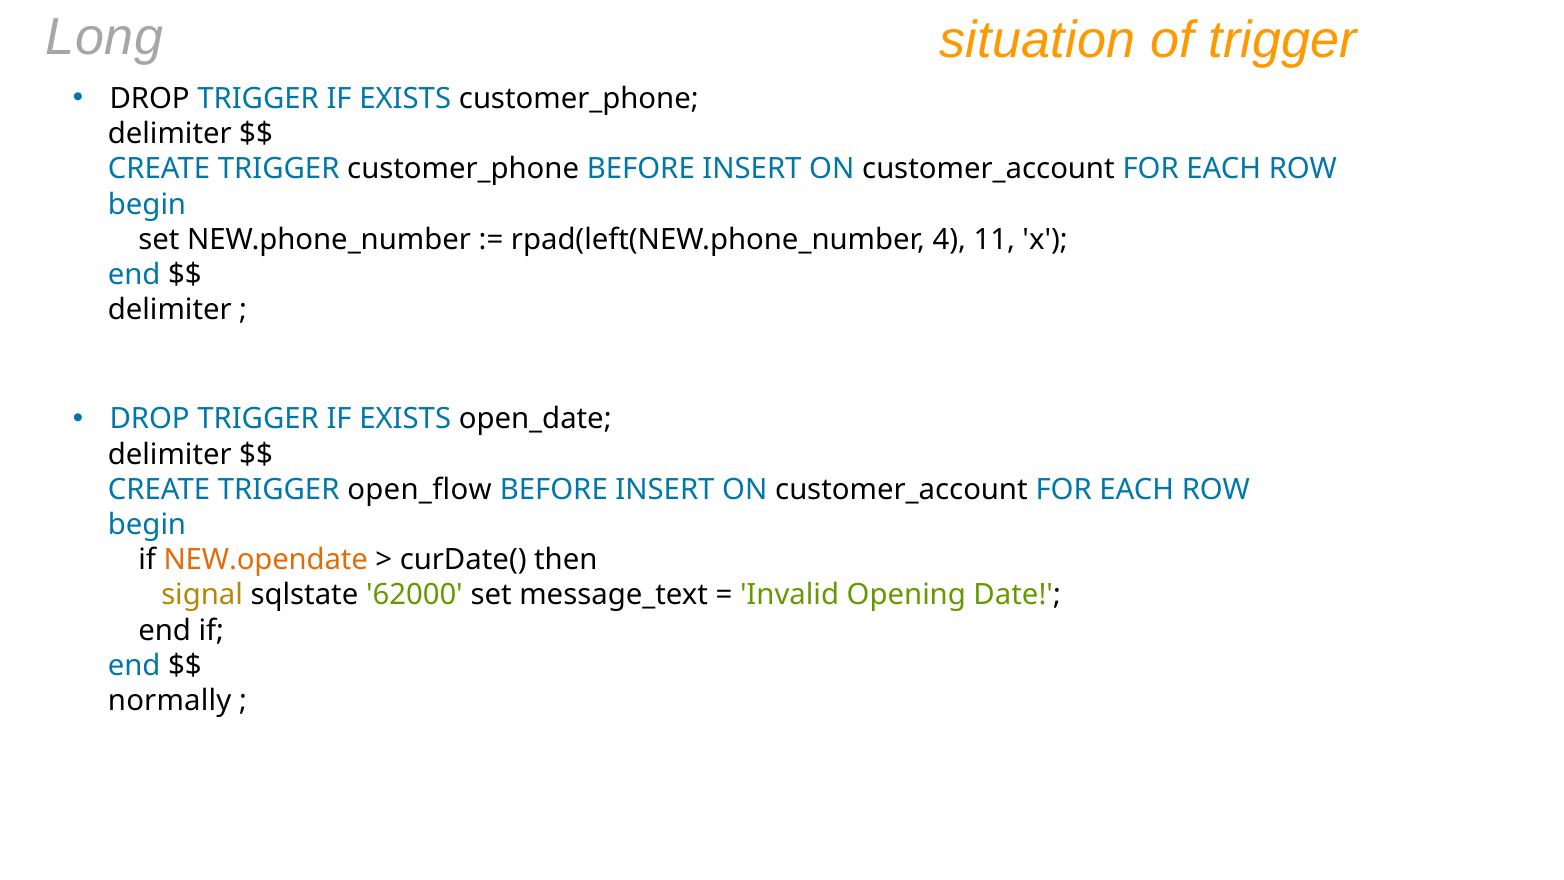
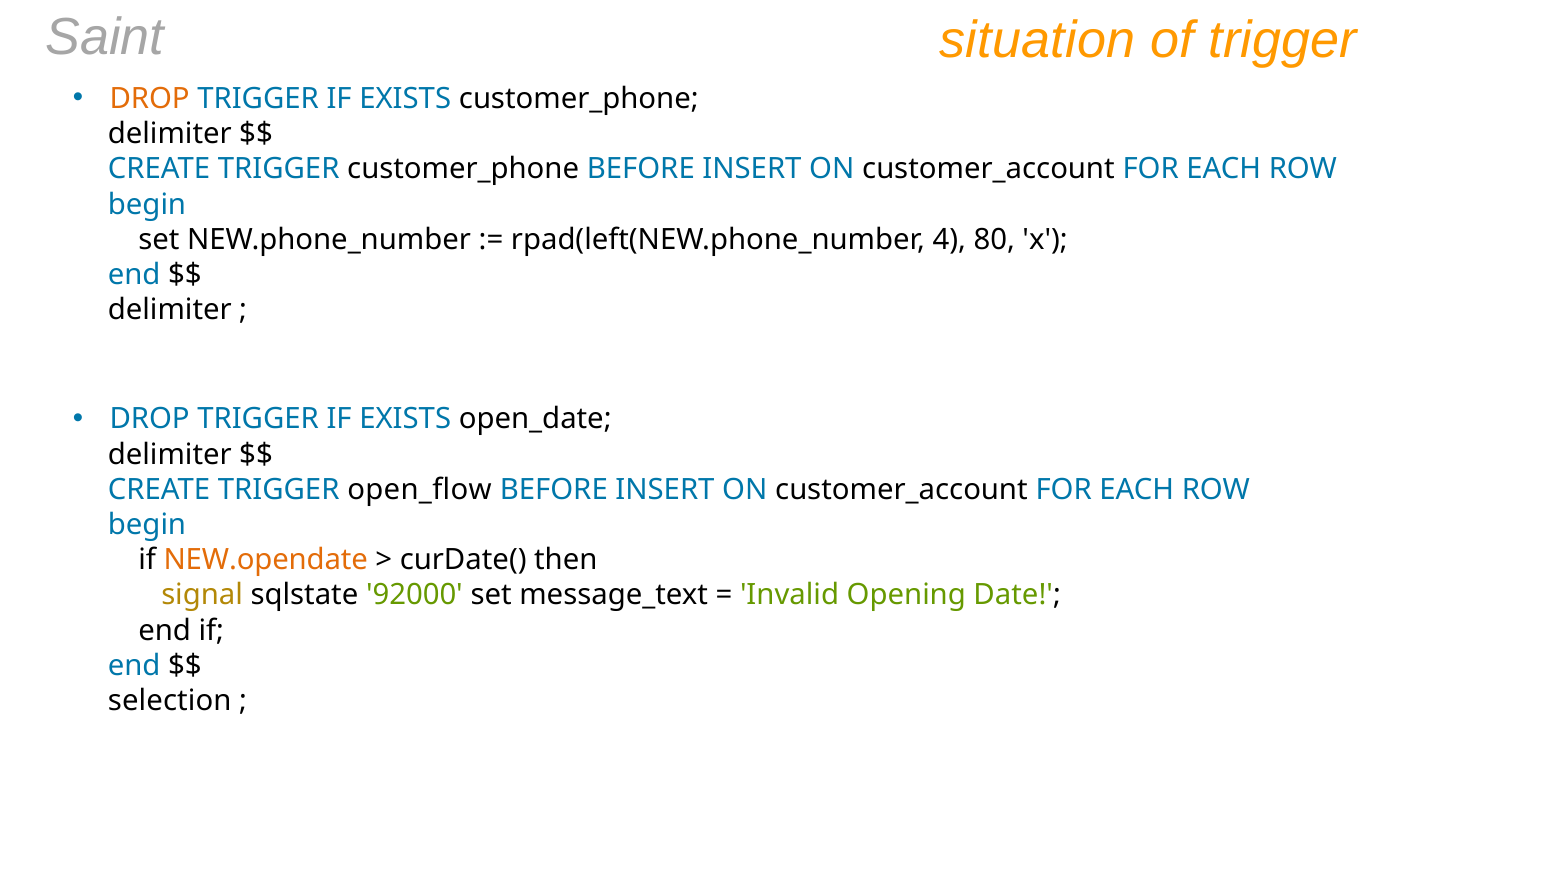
Long: Long -> Saint (105, 37)
DROP colour: black -> orange (150, 99)
11: 11 -> 80 (994, 240)
62000: 62000 -> 92000 (414, 595)
normally: normally -> selection (170, 701)
